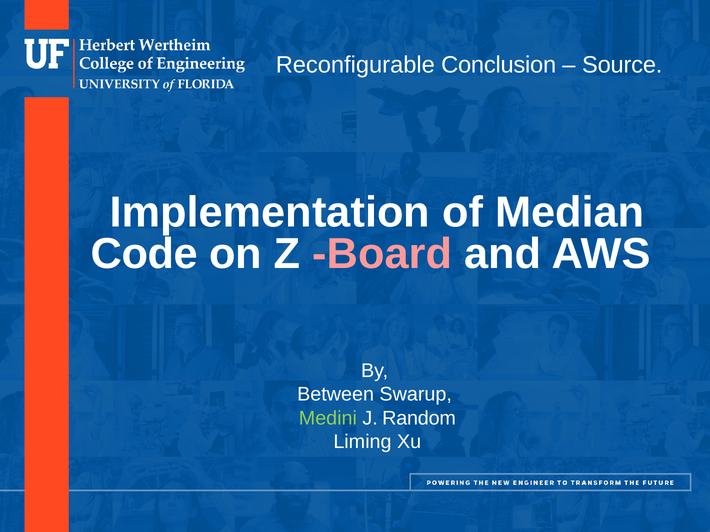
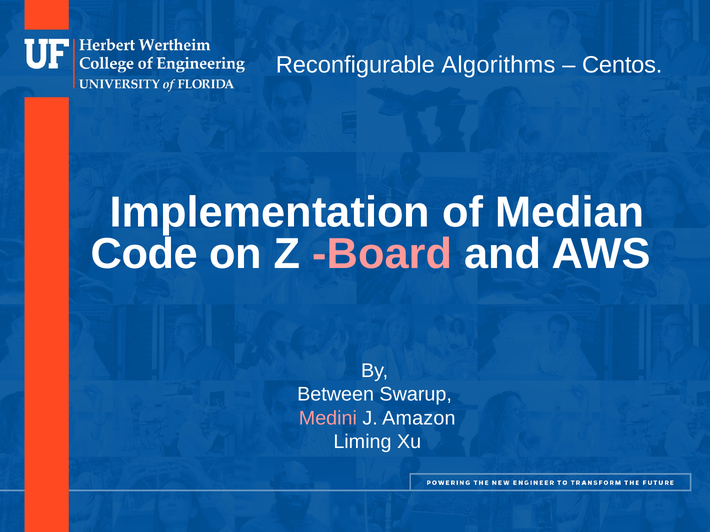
Conclusion: Conclusion -> Algorithms (498, 65)
Source: Source -> Centos (622, 65)
Medini colour: light green -> pink (328, 418)
Random: Random -> Amazon (419, 418)
